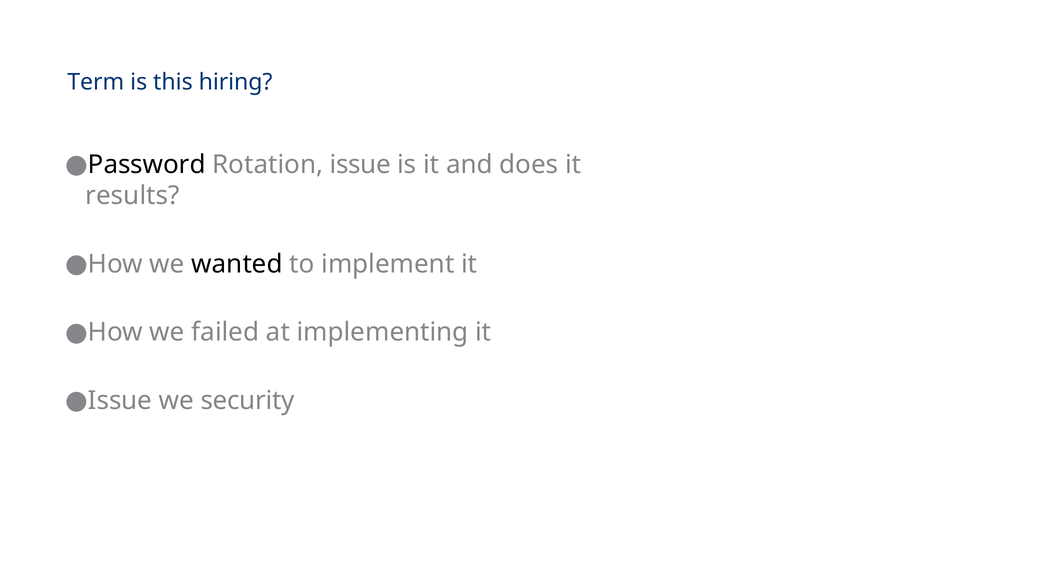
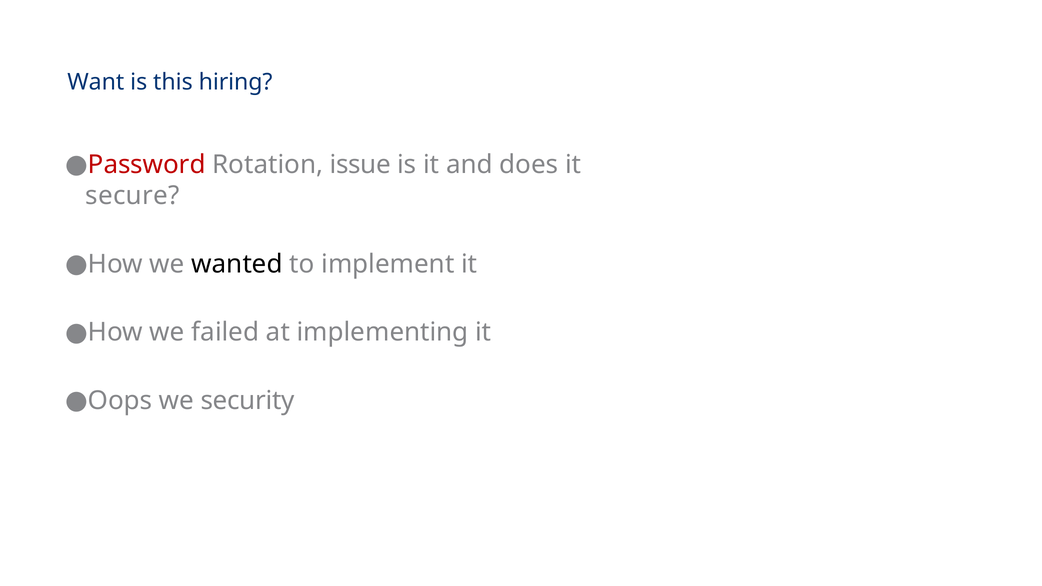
Term: Term -> Want (96, 82)
Password colour: black -> red (147, 165)
results: results -> secure (132, 196)
Issue: Issue -> Oops (120, 401)
